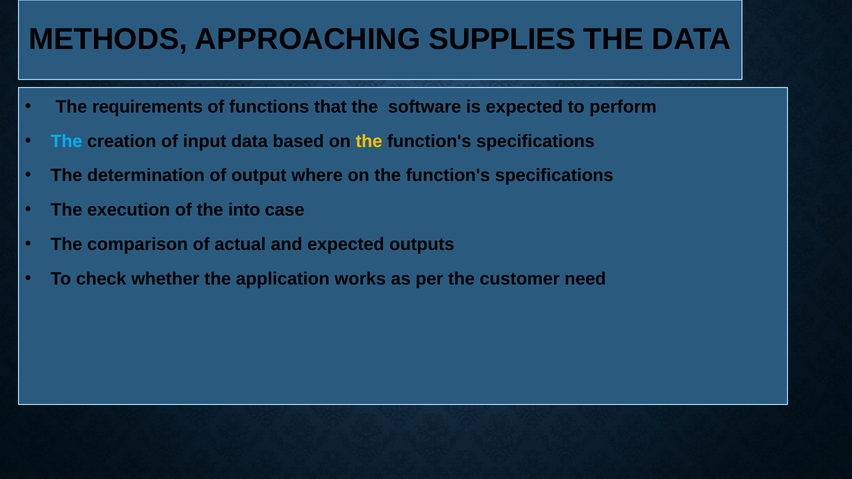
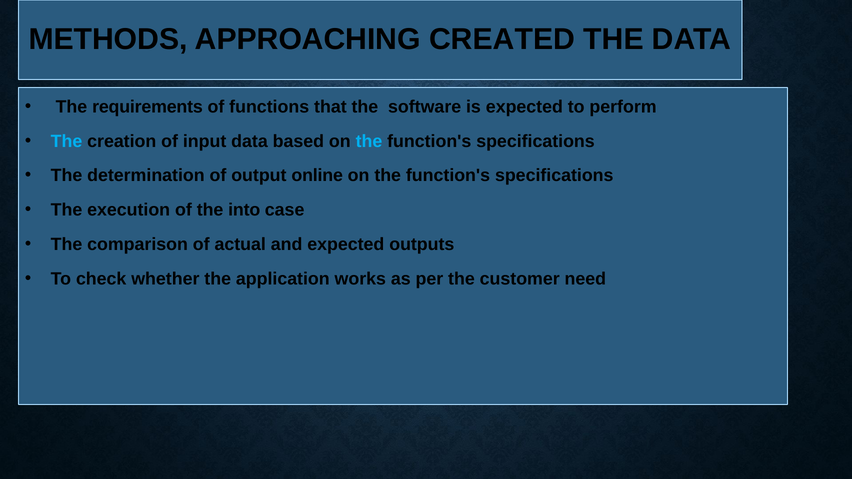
SUPPLIES: SUPPLIES -> CREATED (502, 40)
the colour: yellow -> light blue (369, 141)
where: where -> online (317, 176)
